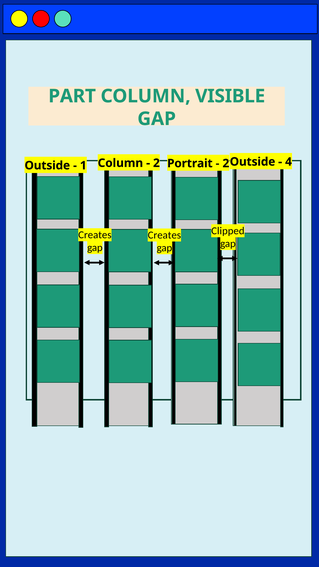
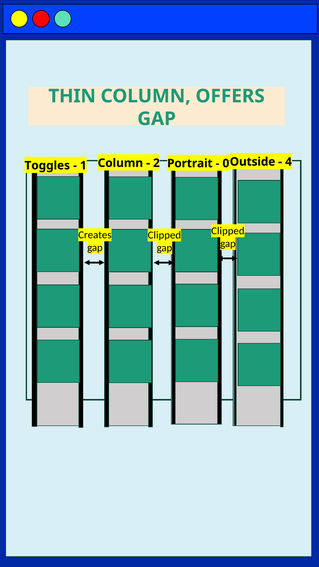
PART: PART -> THIN (72, 96)
VISIBLE: VISIBLE -> OFFERS (230, 96)
2: 2 -> 0 (226, 163)
Outside: Outside -> Toggles (47, 166)
Creates: Creates -> Clipped (164, 235)
